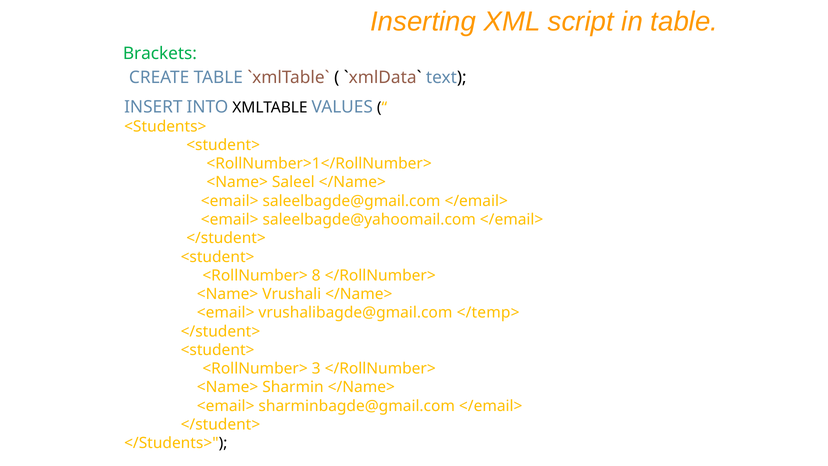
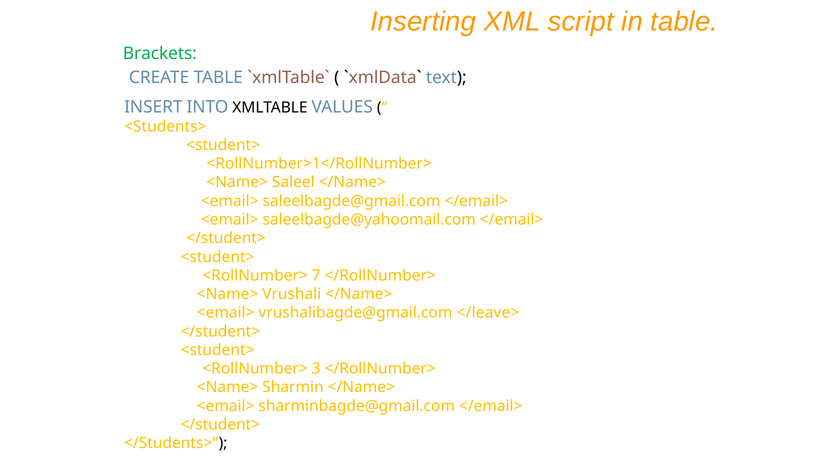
8: 8 -> 7 (316, 275)
</temp>: </temp> -> </leave> (488, 313)
